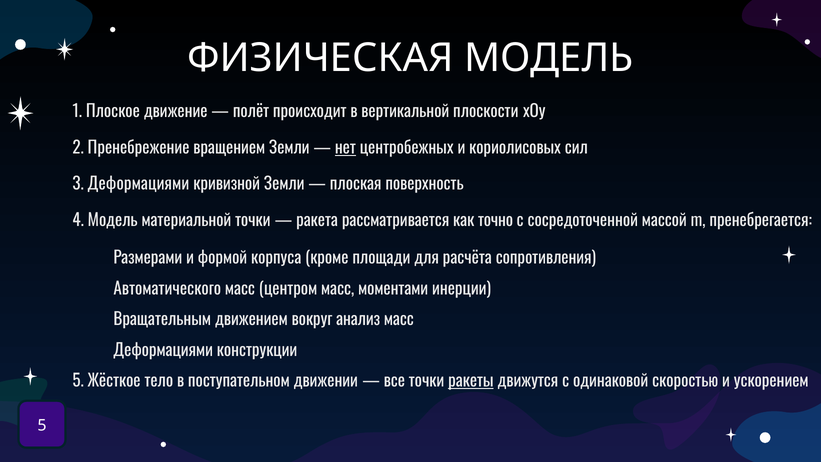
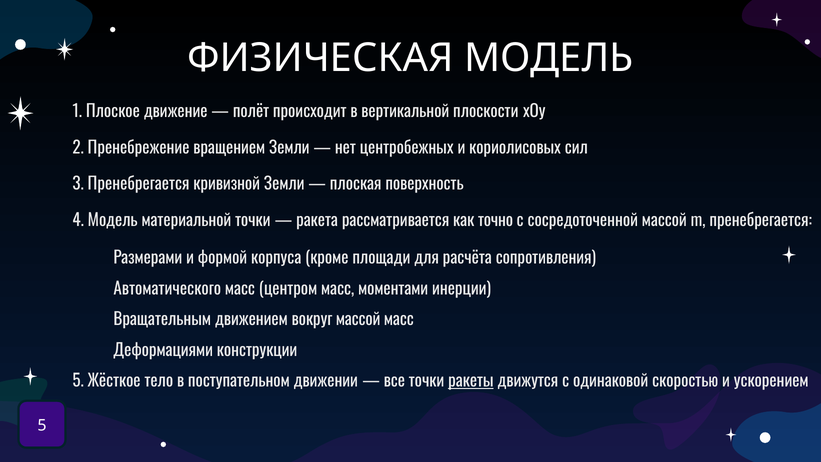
нет underline: present -> none (345, 148)
3 Деформациями: Деформациями -> Пренебрегается (139, 184)
вокруг анализ: анализ -> массой (358, 320)
